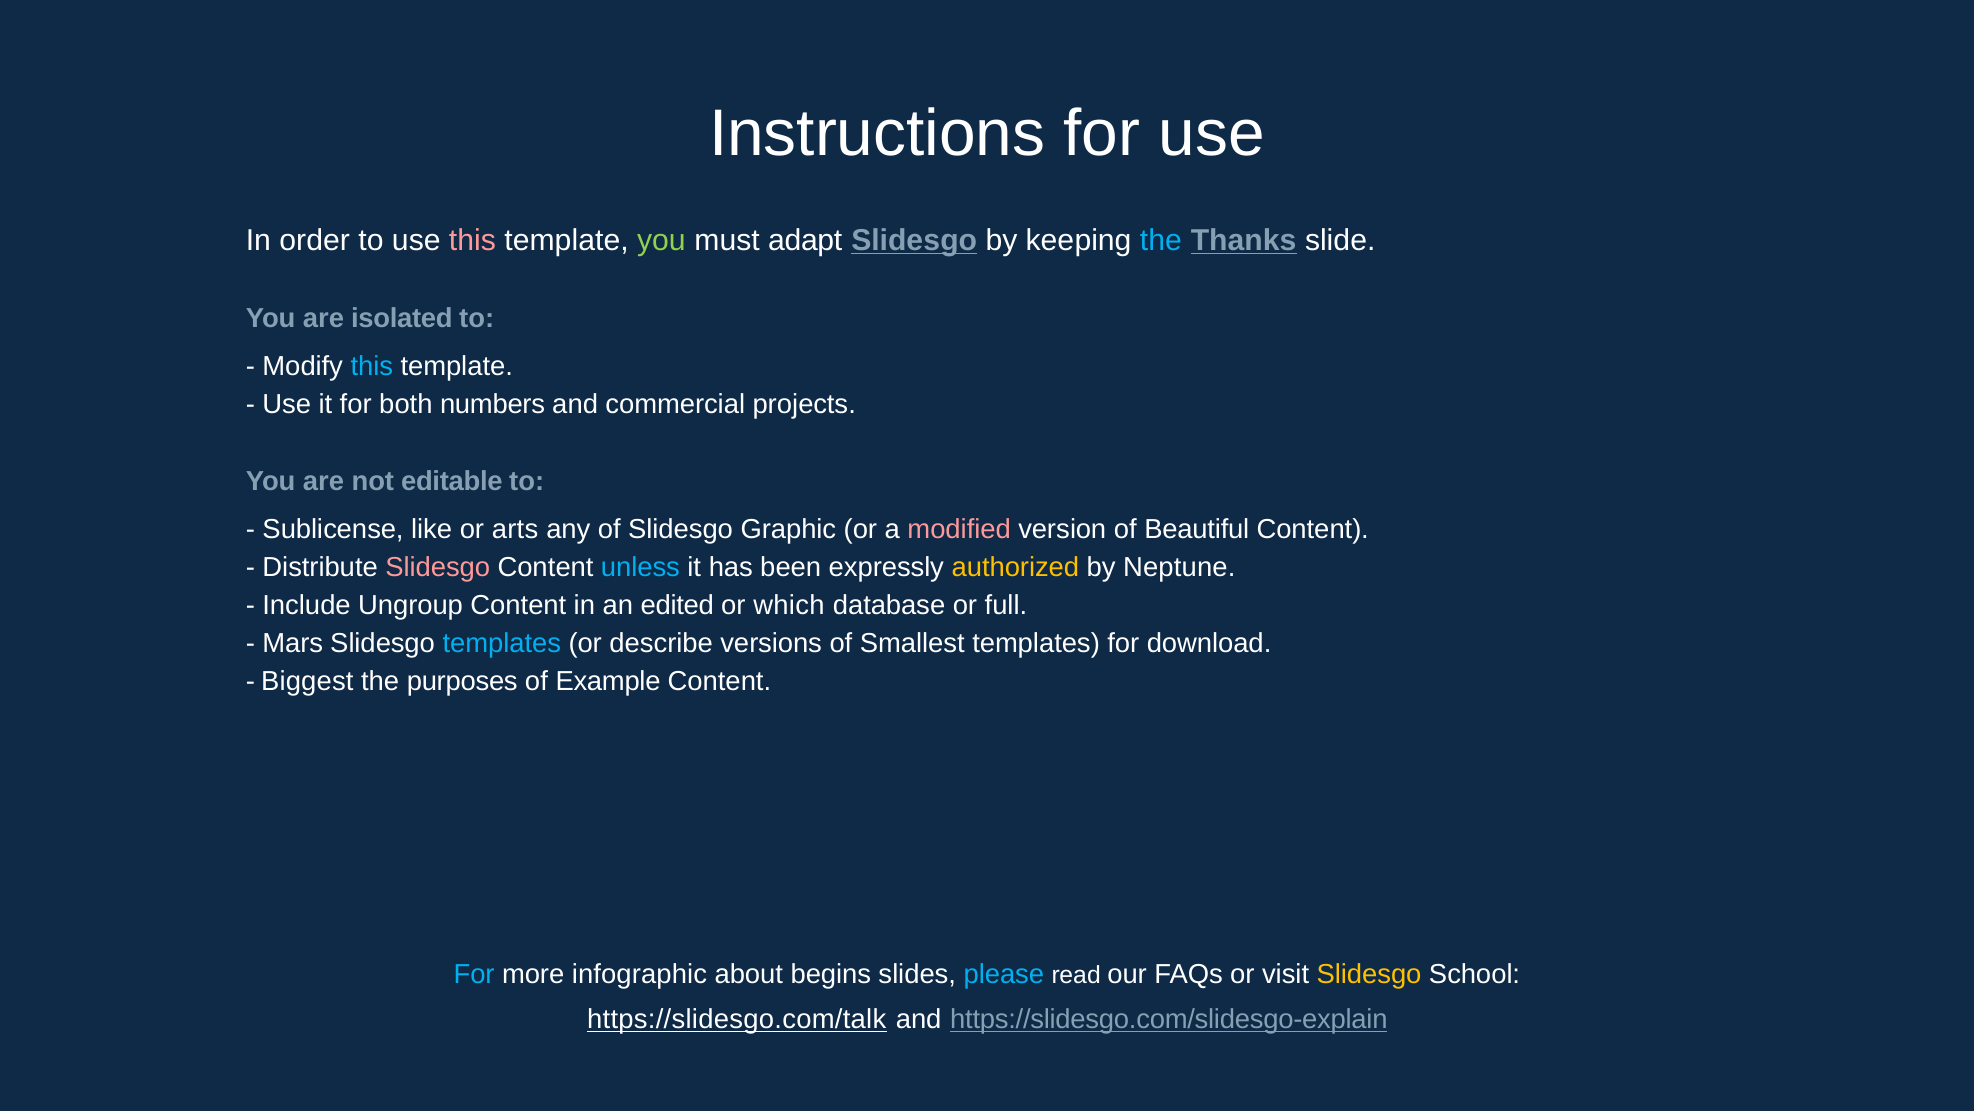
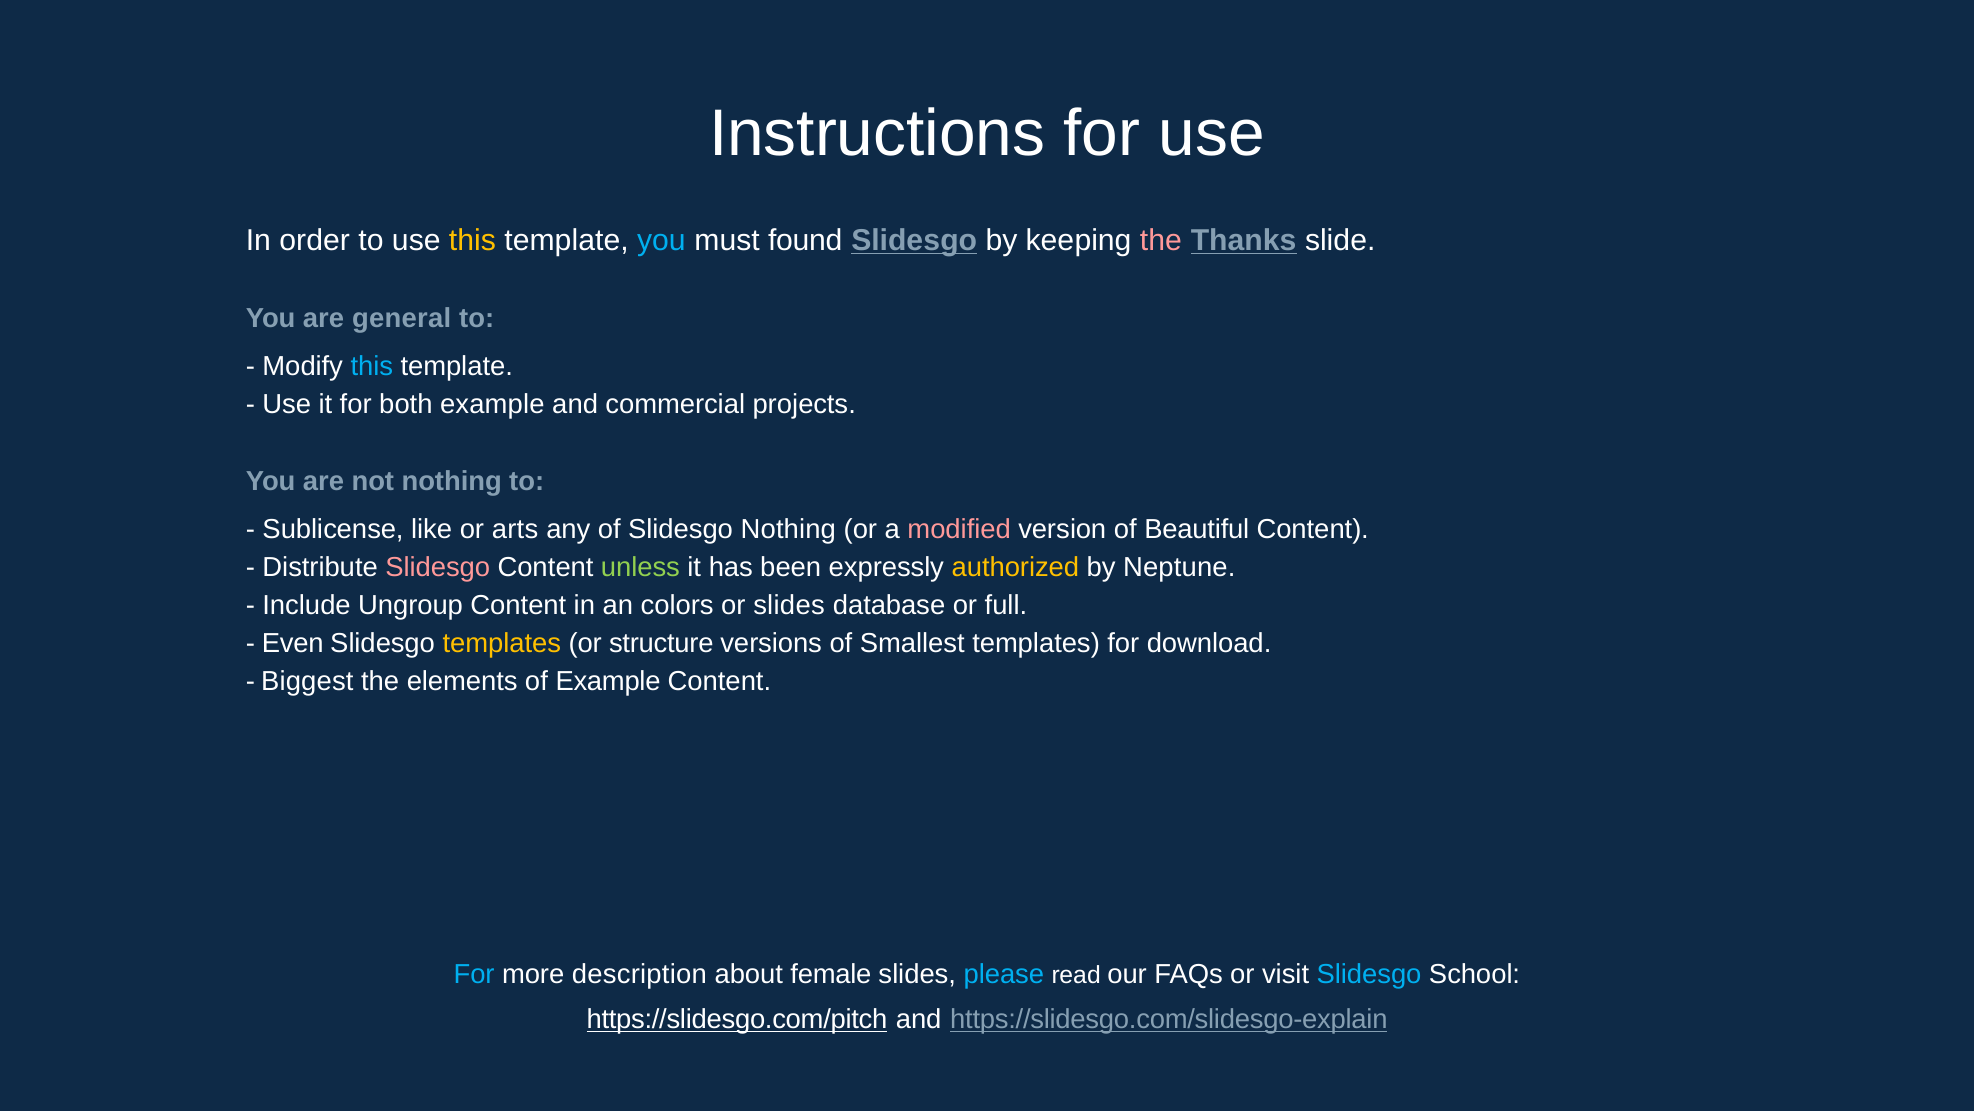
this colour: pink -> yellow (472, 240)
you colour: light green -> light blue (661, 240)
adapt: adapt -> found (805, 240)
the colour: light blue -> pink (1161, 240)
isolated: isolated -> general (402, 318)
both numbers: numbers -> example (492, 405)
not editable: editable -> nothing (452, 481)
Slidesgo Graphic: Graphic -> Nothing (788, 530)
unless colour: light blue -> light green (640, 567)
edited: edited -> colors (677, 605)
or which: which -> slides (789, 605)
Mars: Mars -> Even (293, 643)
templates colour: light blue -> yellow (502, 643)
describe: describe -> structure (661, 643)
purposes: purposes -> elements (462, 681)
infographic: infographic -> description (639, 974)
begins: begins -> female (831, 974)
Slidesgo colour: yellow -> light blue (1369, 974)
https://slidesgo.com/talk: https://slidesgo.com/talk -> https://slidesgo.com/pitch (737, 1019)
